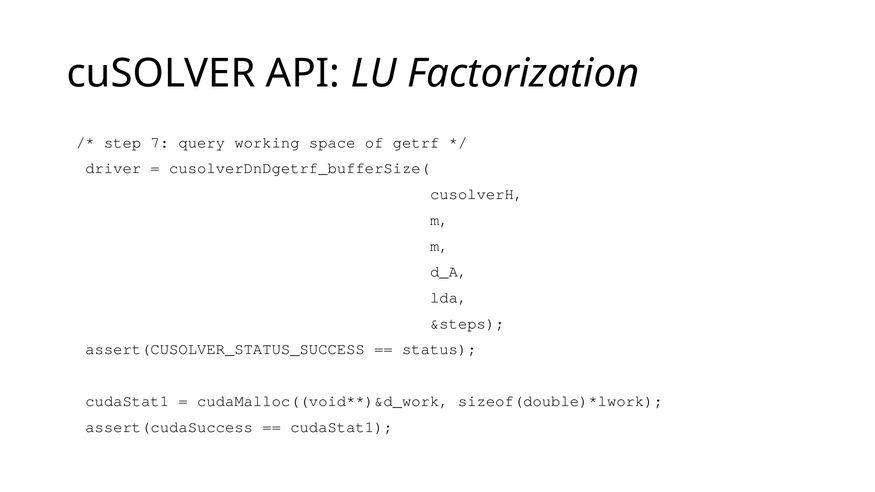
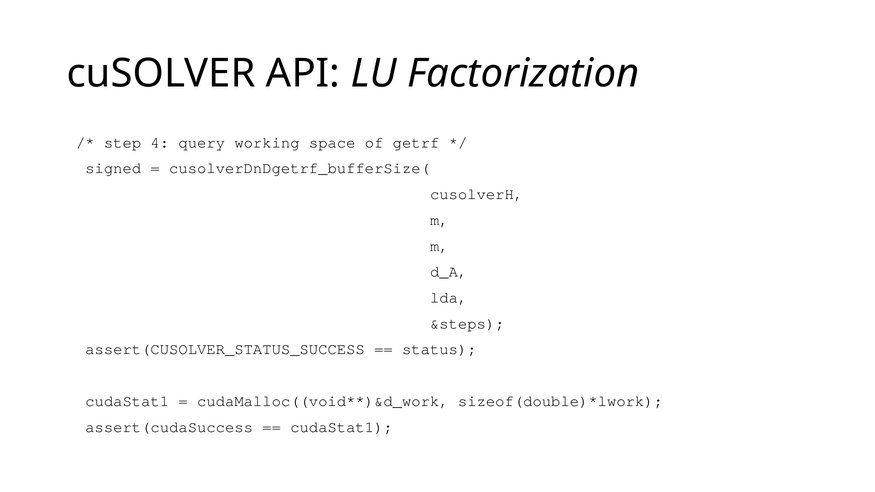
7: 7 -> 4 (160, 143)
driver: driver -> signed (113, 168)
